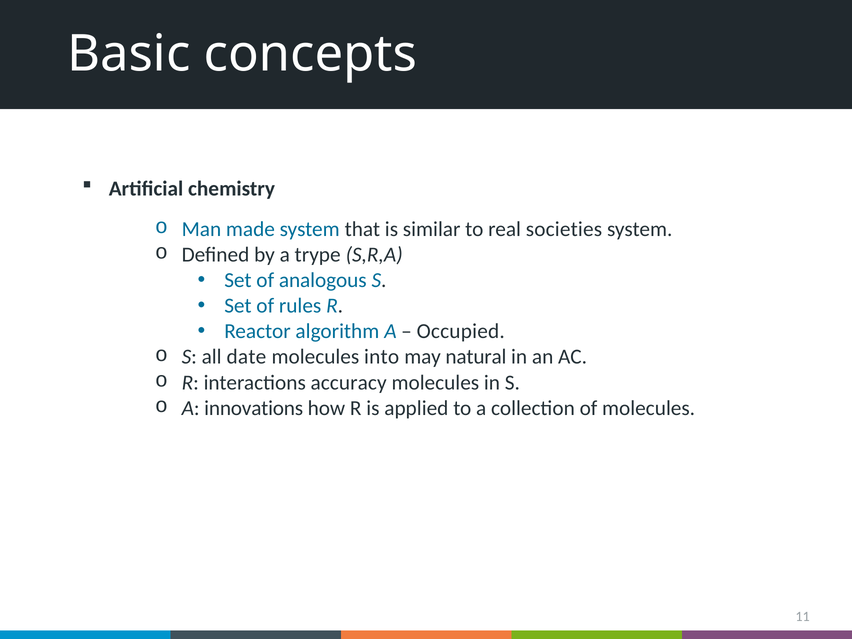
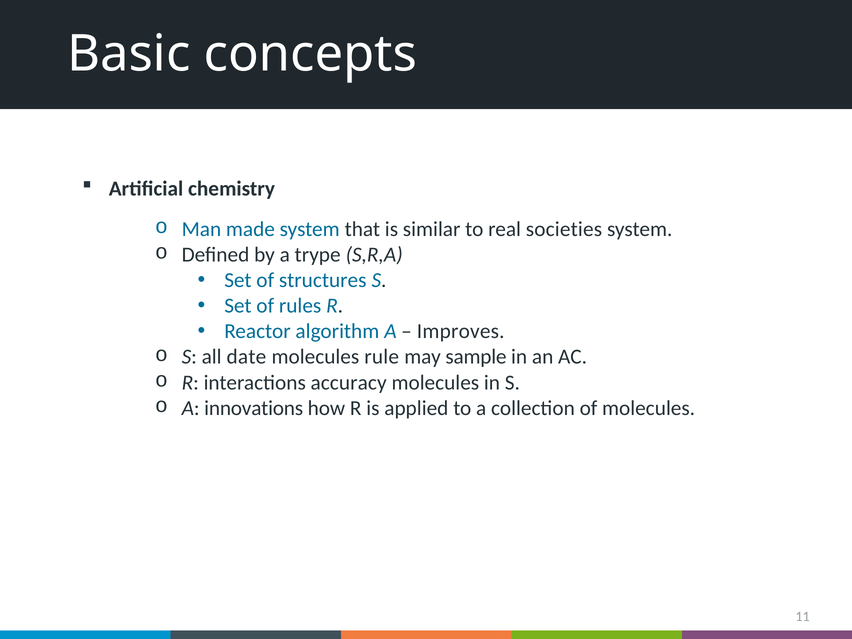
analogous: analogous -> structures (323, 280)
Occupied: Occupied -> Improves (461, 331)
into: into -> rule (382, 357)
natural: natural -> sample (476, 357)
